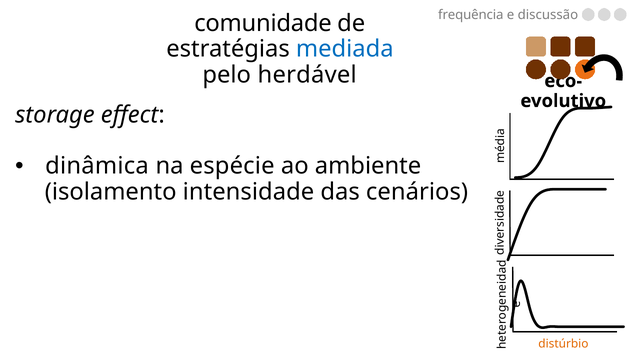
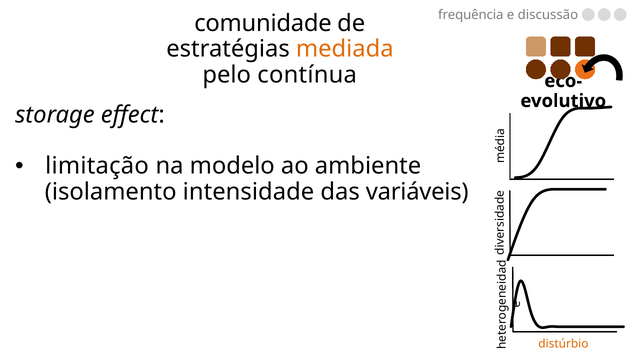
mediada colour: blue -> orange (345, 49)
herdável: herdável -> contínua (307, 75)
dinâmica: dinâmica -> limitação (97, 166)
espécie: espécie -> modelo (232, 166)
cenários: cenários -> variáveis (417, 192)
